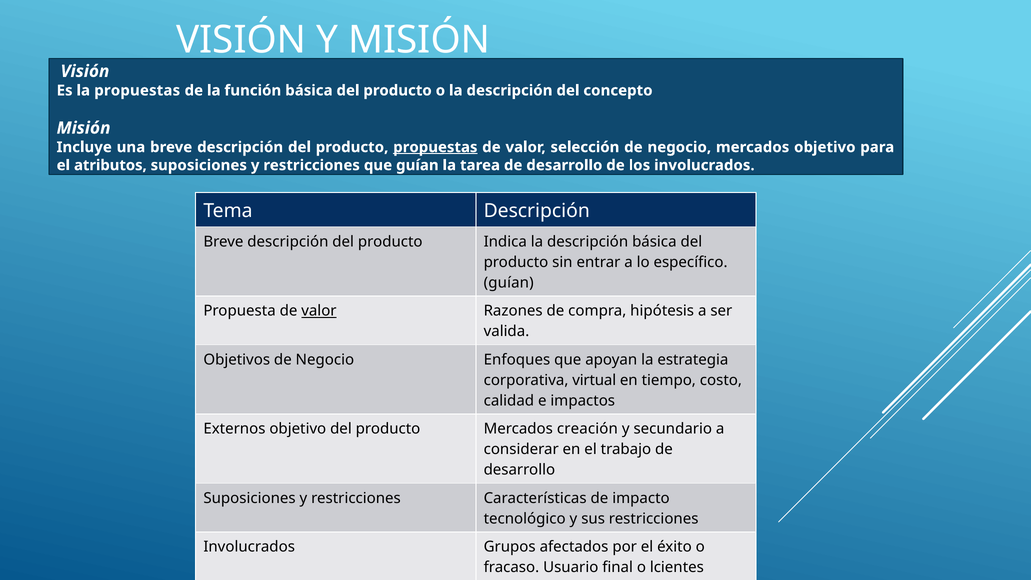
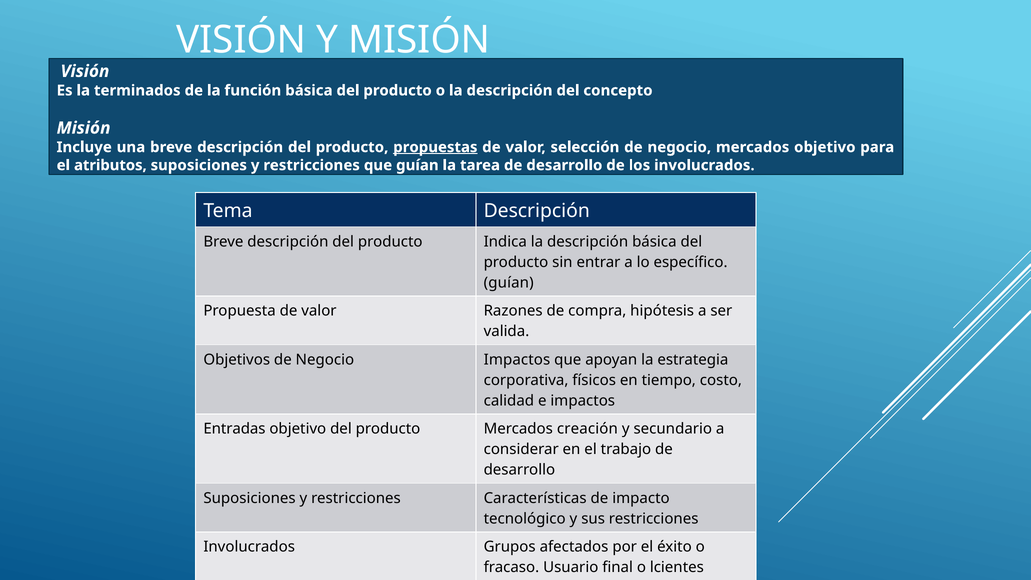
la propuestas: propuestas -> terminados (137, 90)
valor underline: present -> none (319, 311)
Negocio Enfoques: Enfoques -> Impactos (517, 360)
virtual: virtual -> físicos (594, 380)
Externos: Externos -> Entradas (234, 429)
